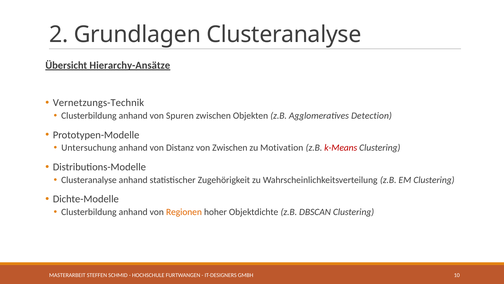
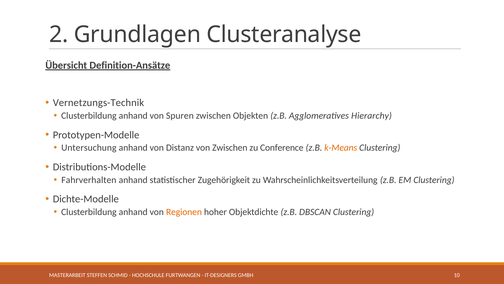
Hierarchy-Ansätze: Hierarchy-Ansätze -> Definition-Ansätze (130, 65)
Detection: Detection -> Hierarchy (372, 116)
Motivation: Motivation -> Conference (282, 148)
k-Means colour: red -> orange (341, 148)
Clusteranalyse: Clusteranalyse -> Fahrverhalten (89, 180)
